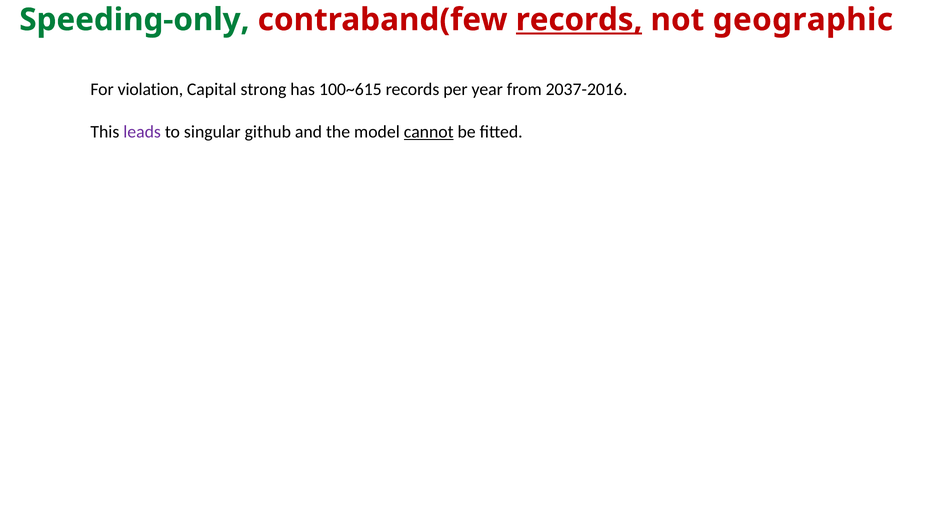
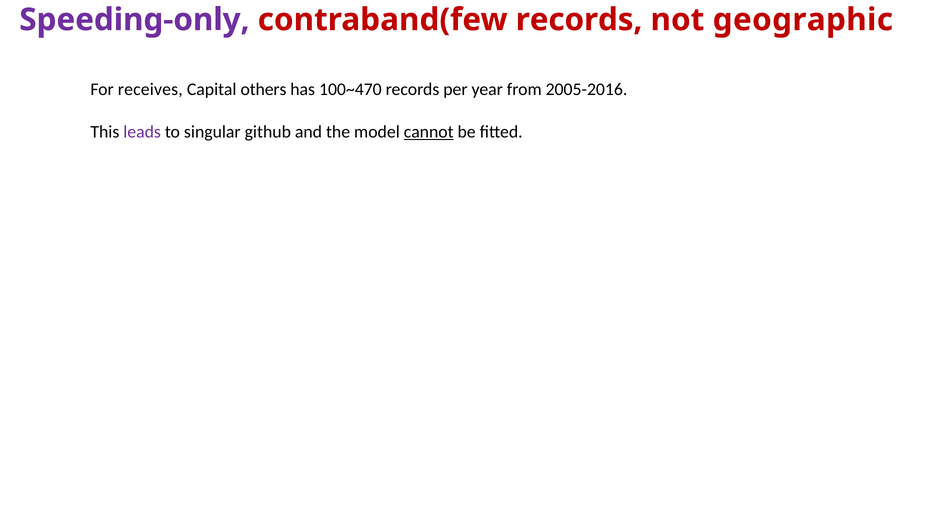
Speeding-only colour: green -> purple (134, 20)
records underline: present -> none (579, 20)
violation: violation -> receives (150, 89)
strong: strong -> others (263, 89)
100~615: 100~615 -> 100~470 (350, 89)
2037-2016: 2037-2016 -> 2005-2016 (587, 89)
